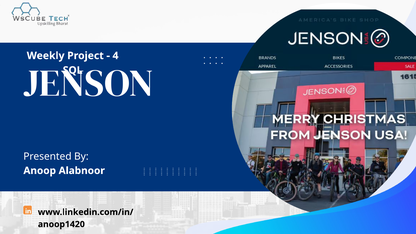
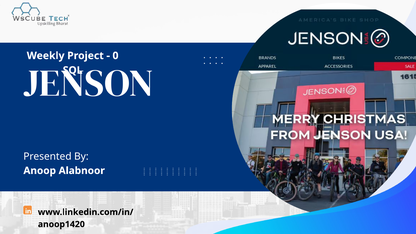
4: 4 -> 0 (115, 56)
